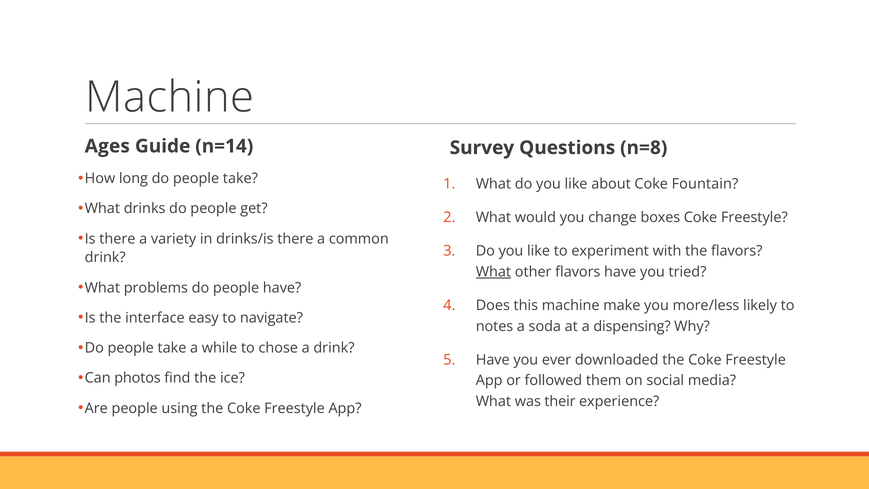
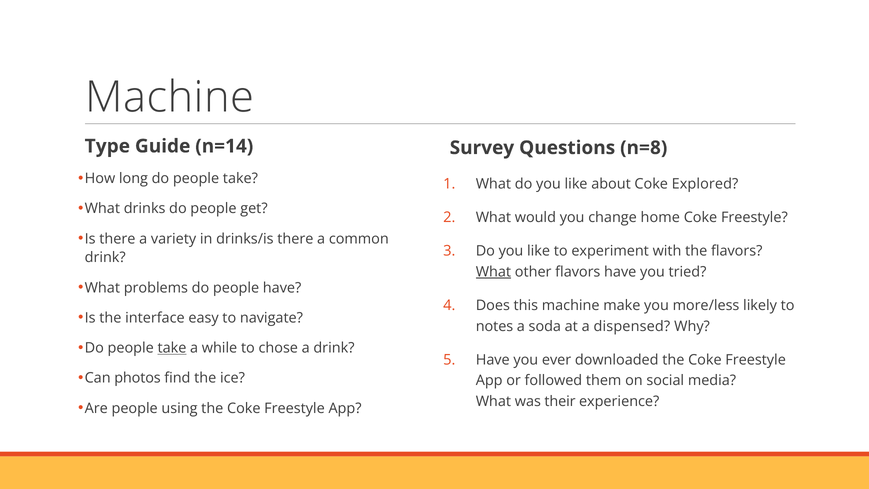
Ages: Ages -> Type (107, 146)
Fountain: Fountain -> Explored (705, 184)
boxes: boxes -> home (660, 217)
dispensing: dispensing -> dispensed (632, 326)
take underline: none -> present (172, 348)
